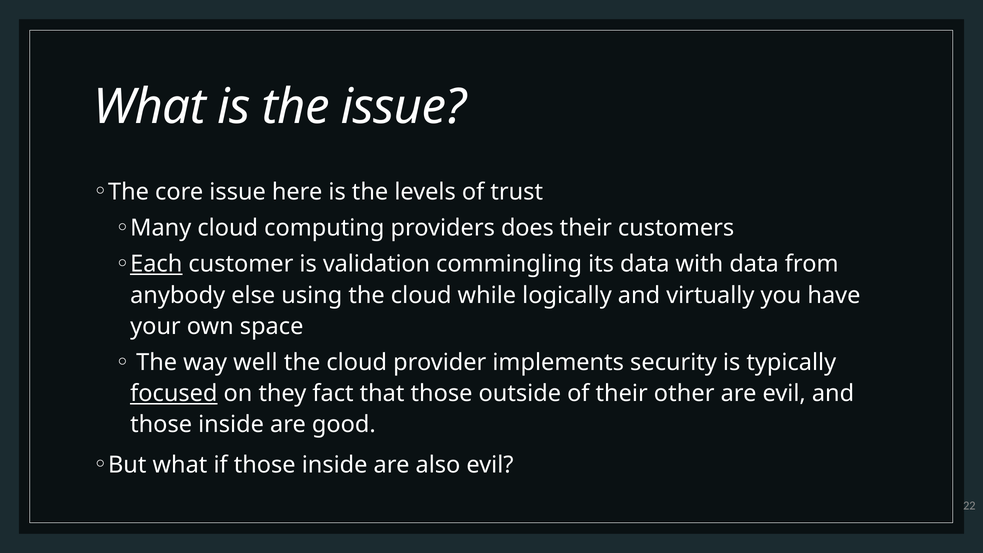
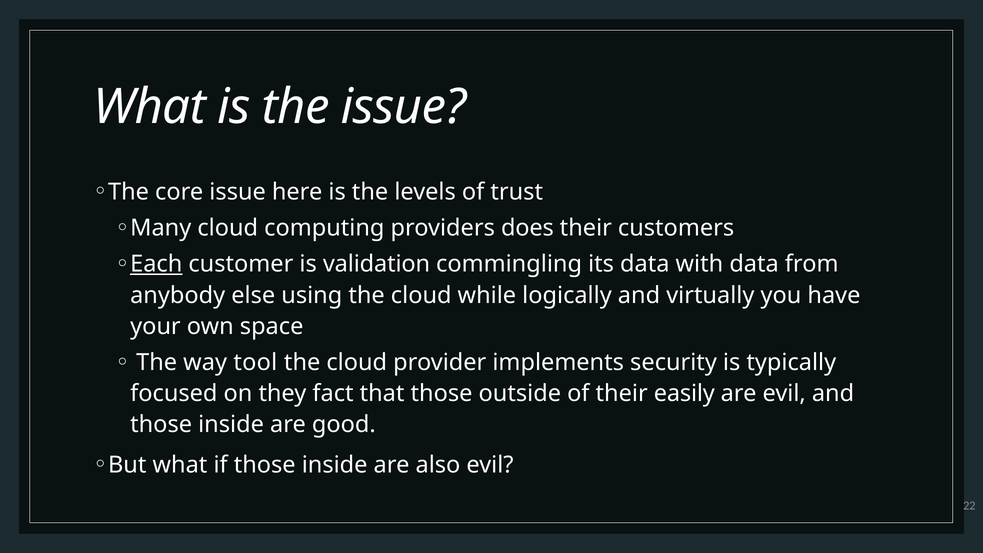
well: well -> tool (255, 362)
focused underline: present -> none (174, 394)
other: other -> easily (684, 394)
